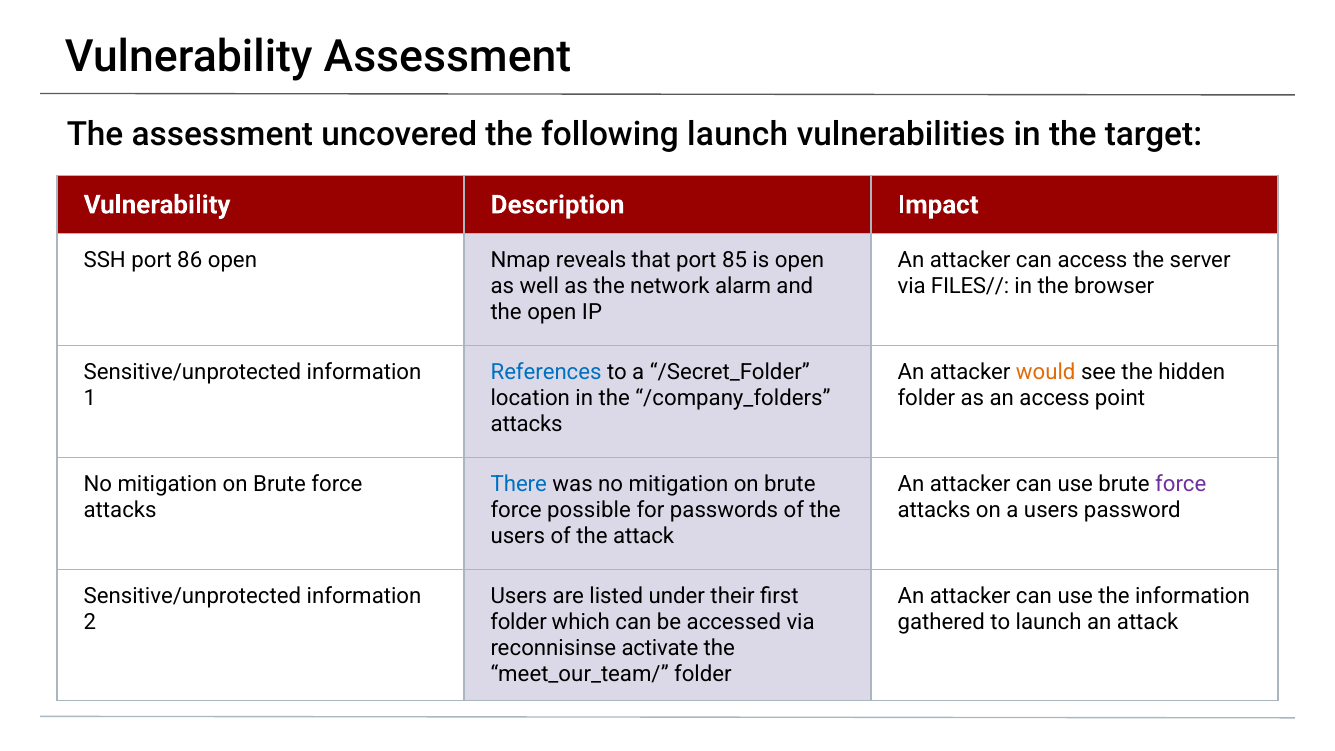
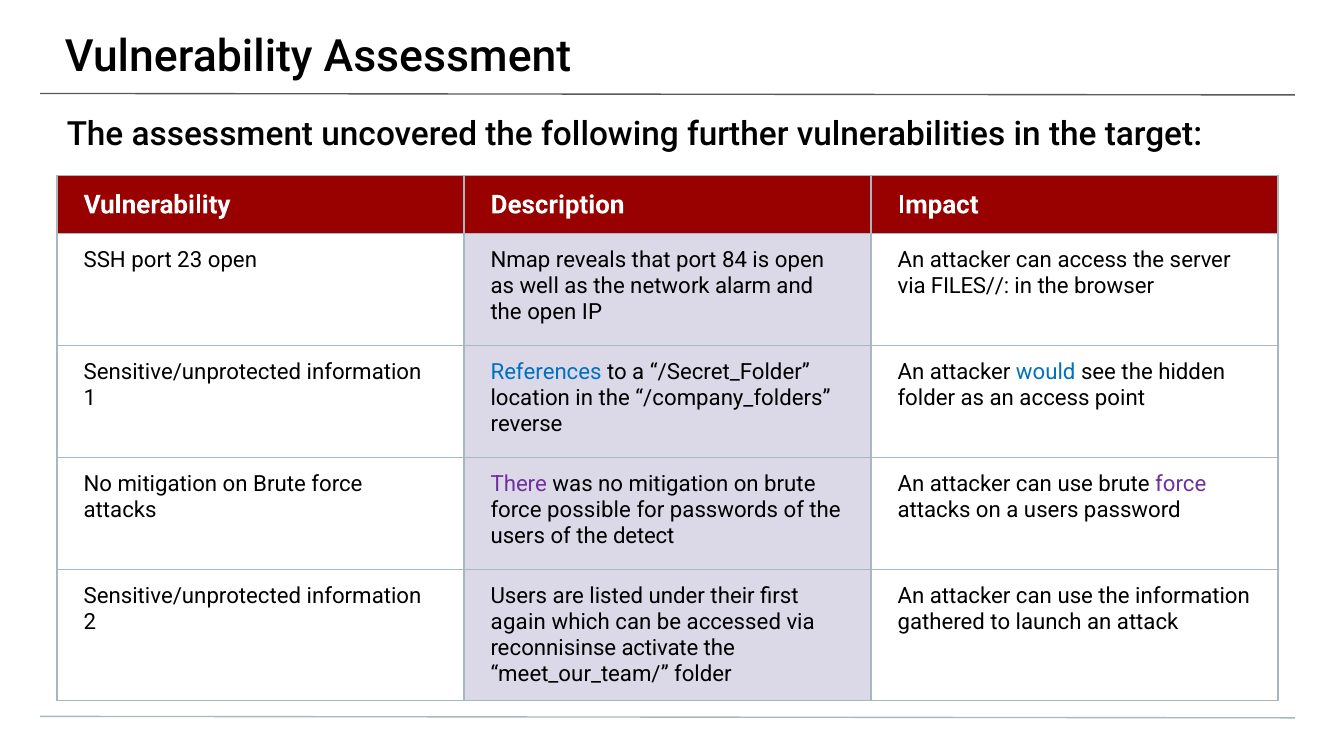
following launch: launch -> further (738, 134)
86: 86 -> 23 (190, 260)
85: 85 -> 84 (735, 260)
would colour: orange -> blue (1046, 372)
attacks: attacks -> reverse (527, 424)
There colour: blue -> purple (519, 484)
the attack: attack -> detect (644, 536)
folder: folder -> again (518, 622)
